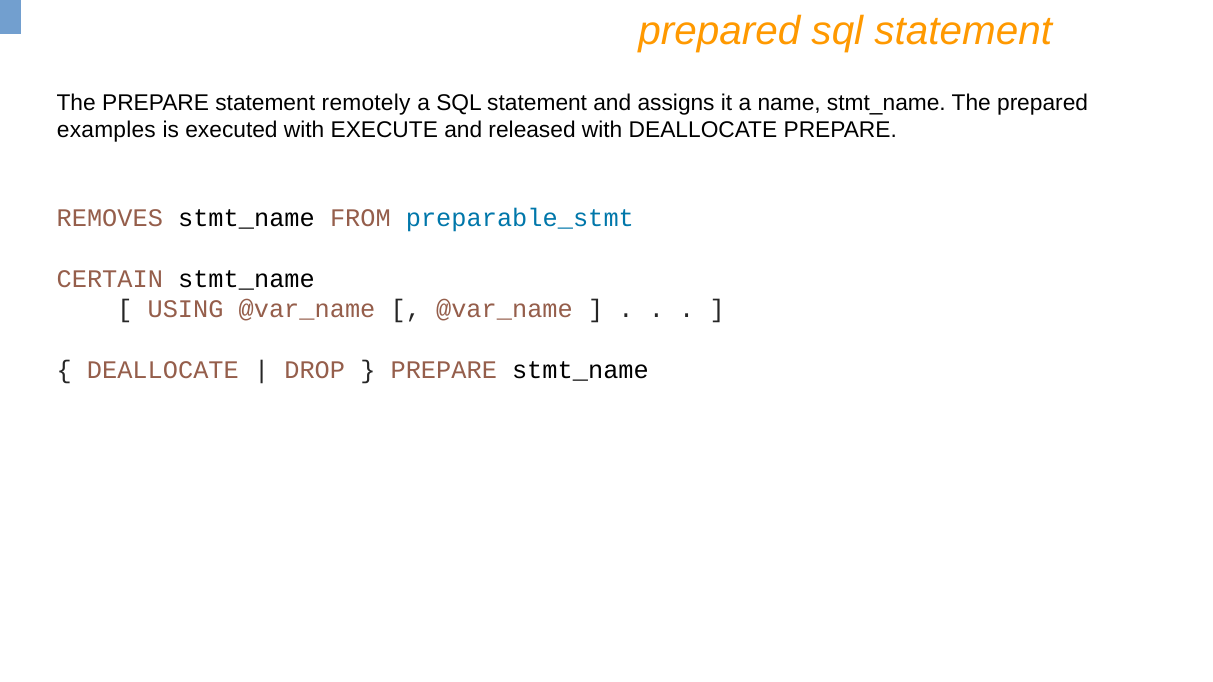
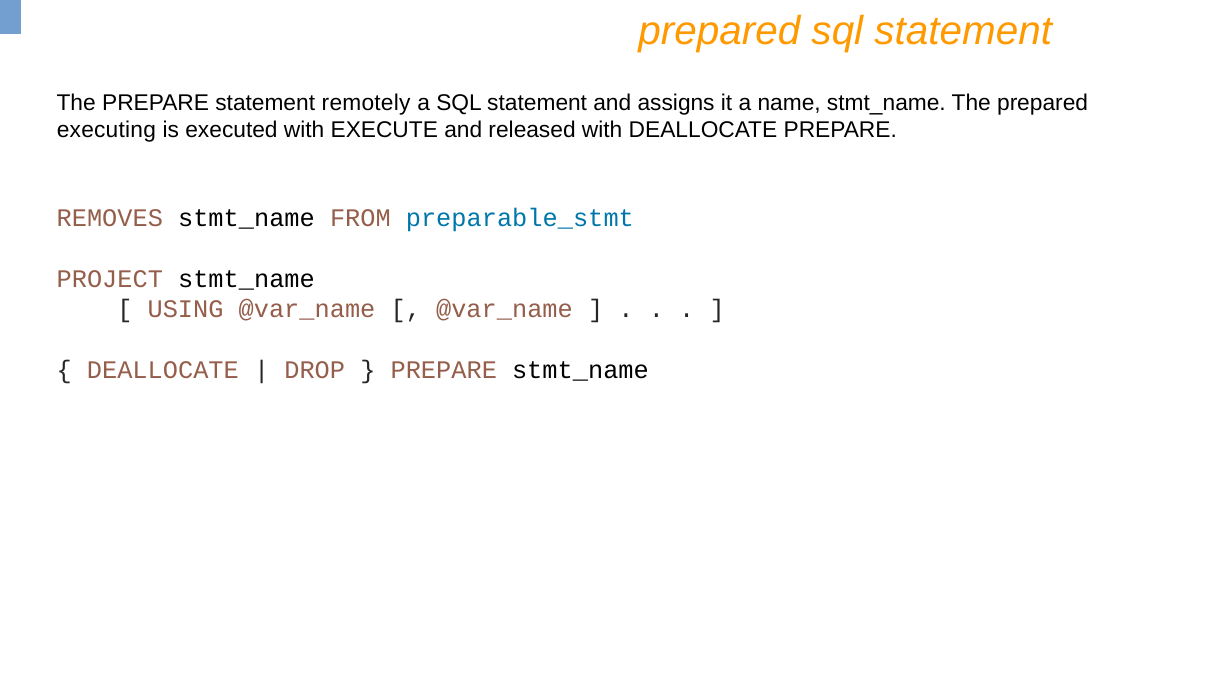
examples: examples -> executing (106, 130)
CERTAIN: CERTAIN -> PROJECT (110, 279)
